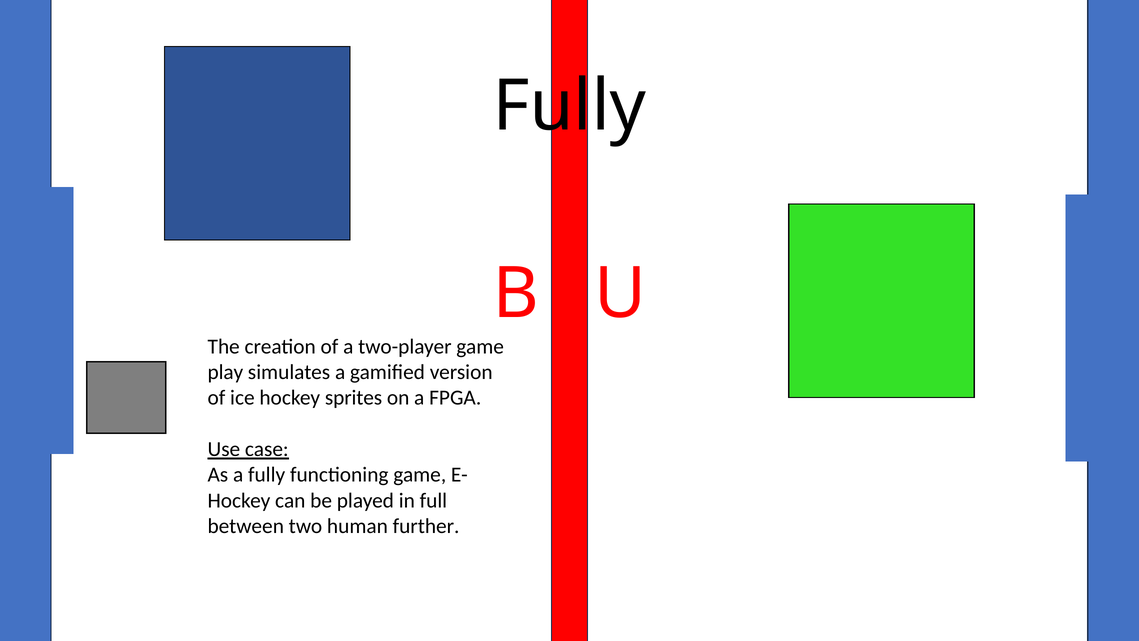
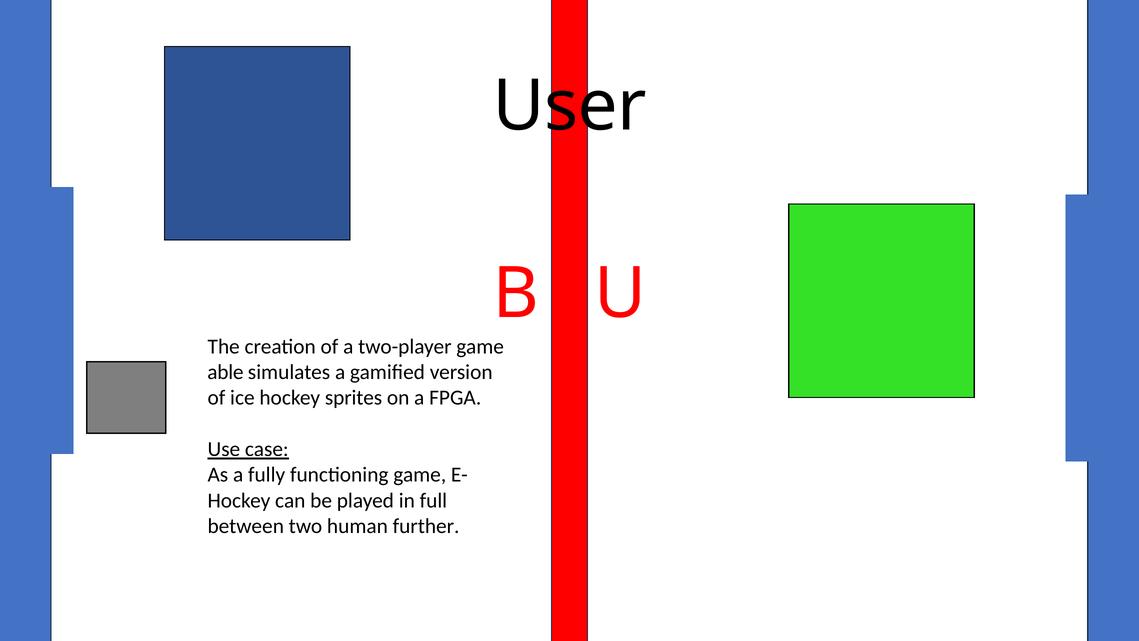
Fully: Fully -> User (570, 106)
play: play -> able (225, 372)
